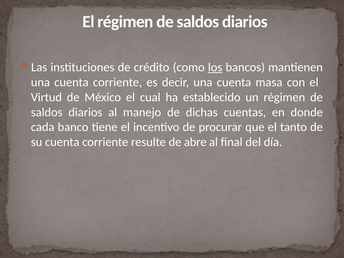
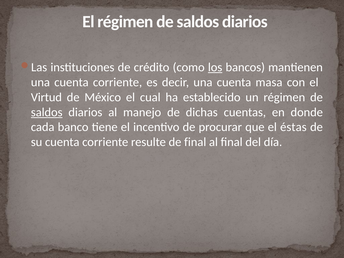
saldos underline: none -> present (47, 112)
tanto: tanto -> éstas (293, 127)
de abre: abre -> final (195, 142)
